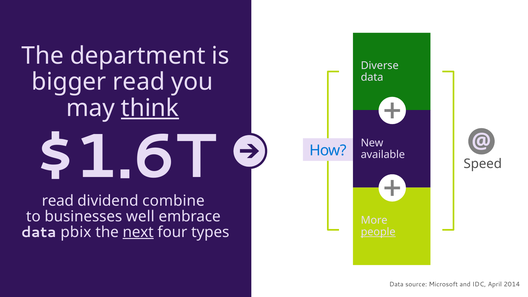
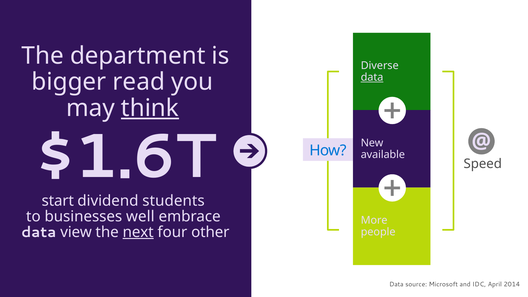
data underline: none -> present (372, 77)
read: read -> start (58, 201)
combine: combine -> students (173, 201)
pbix: pbix -> view (76, 232)
types: types -> other (210, 232)
people underline: present -> none (378, 232)
